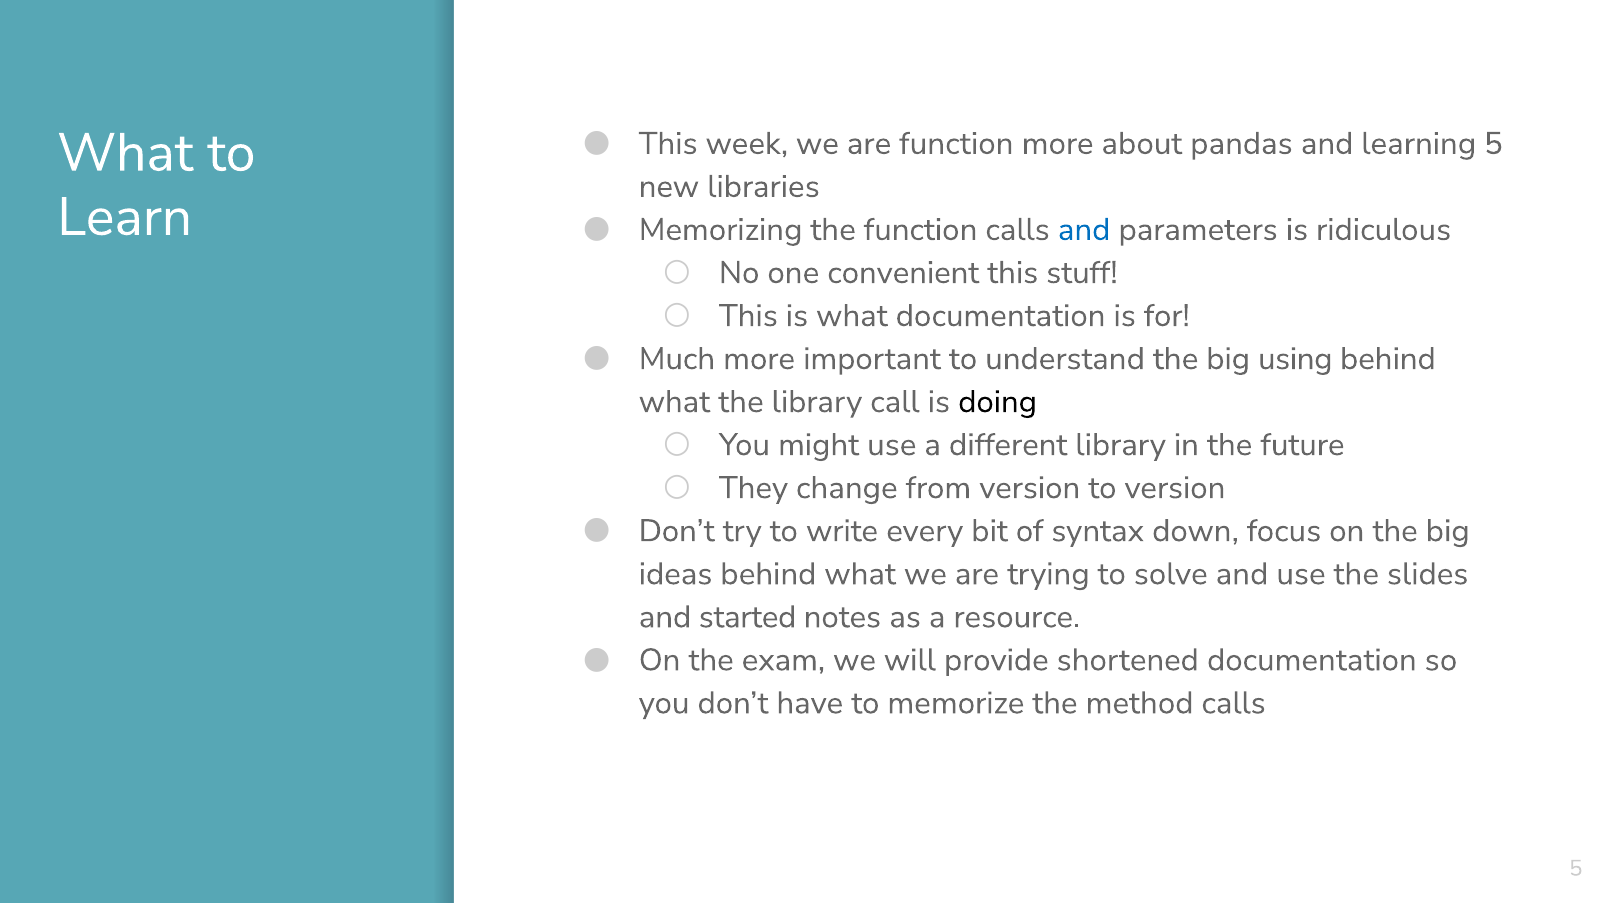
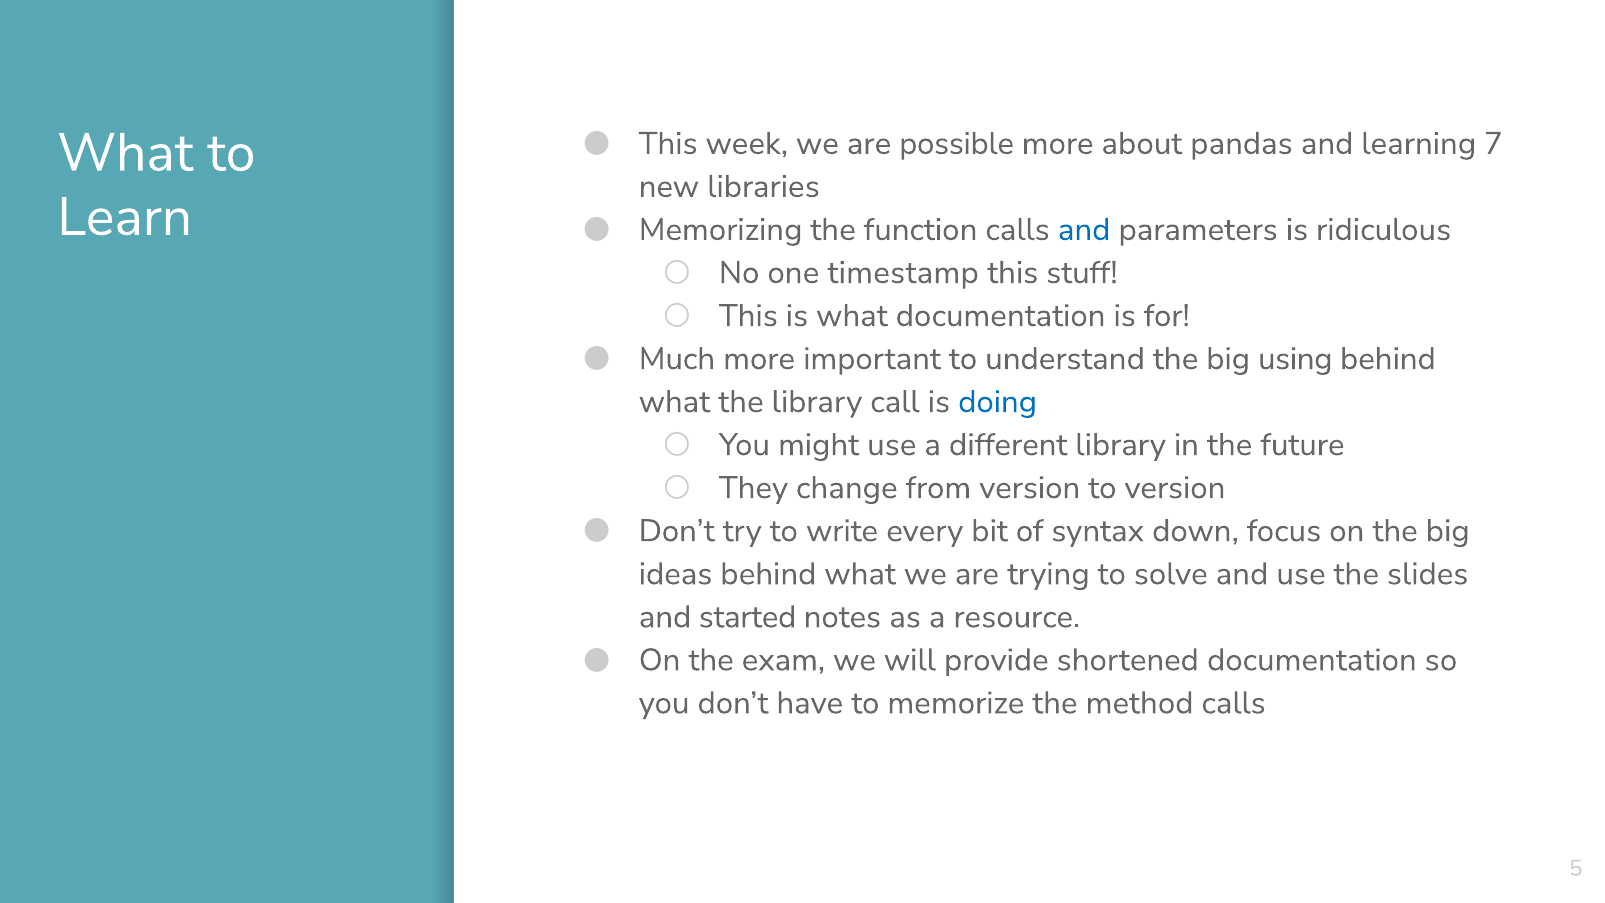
are function: function -> possible (957, 144)
learning 5: 5 -> 7 (1493, 144)
convenient: convenient -> timestamp (903, 273)
doing colour: black -> blue (998, 402)
